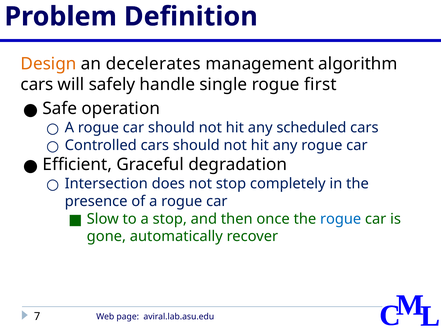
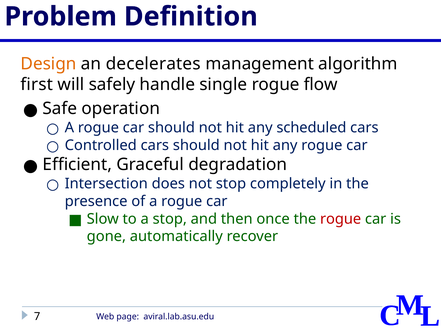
cars: cars -> first (37, 84)
first: first -> flow (321, 84)
rogue colour: blue -> red (341, 219)
